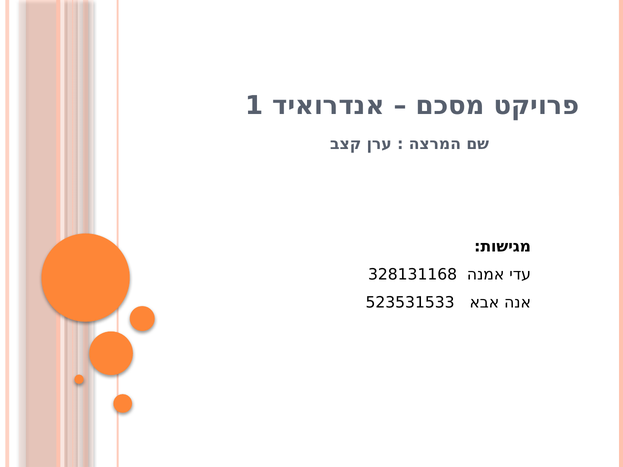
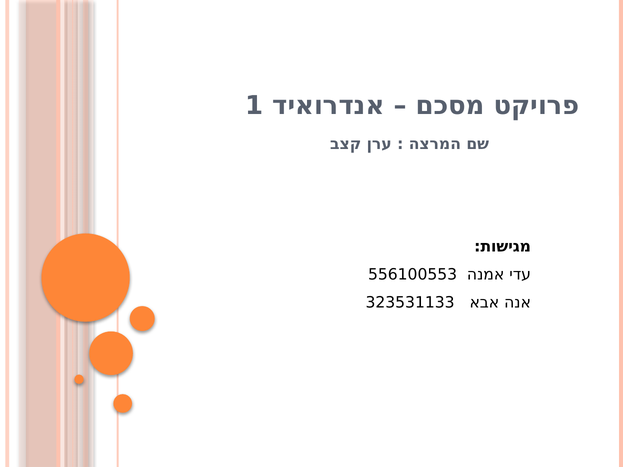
328131168: 328131168 -> 556100553 (413, 275)
523531533: 523531533 -> 323531133 (410, 303)
